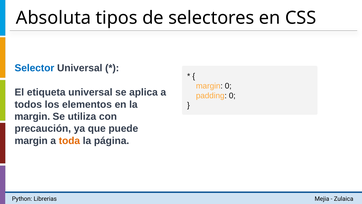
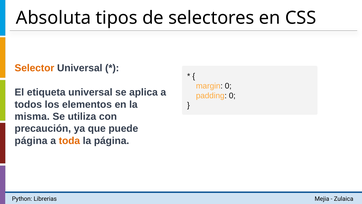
Selector colour: blue -> orange (34, 68)
margin: margin -> misma (32, 116)
margin: margin -> página (31, 140)
